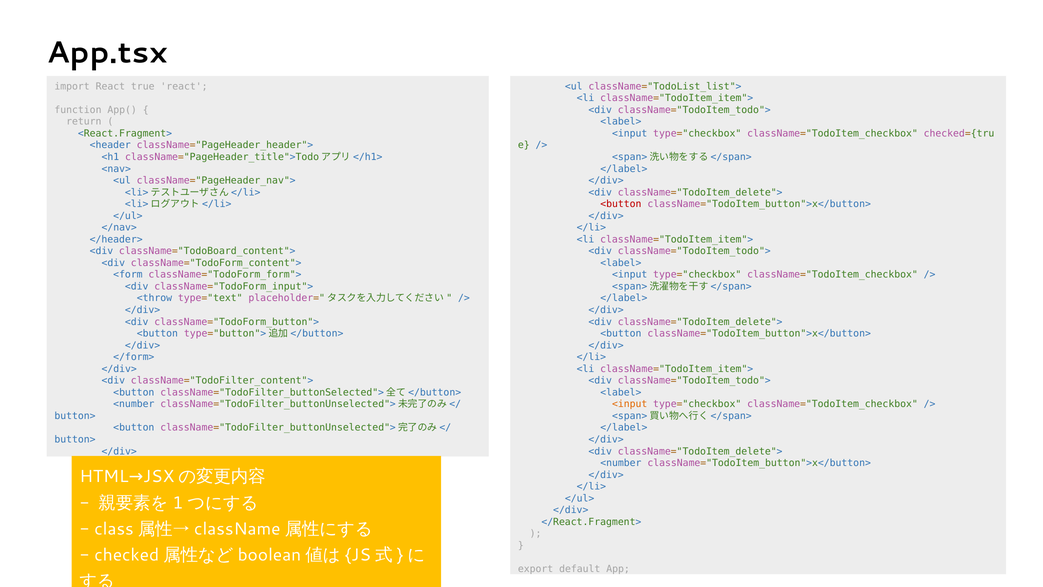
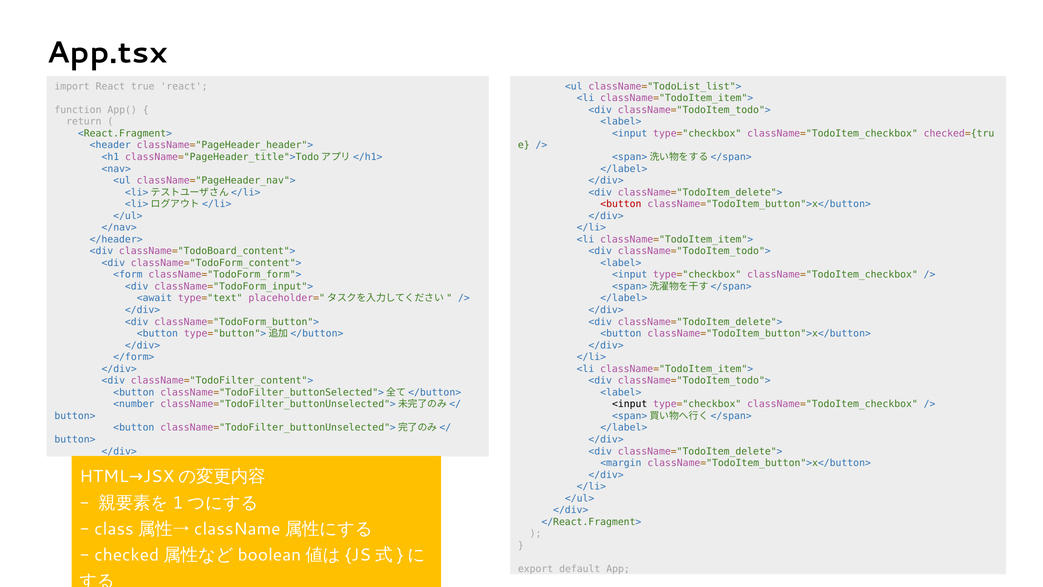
<throw: <throw -> <await (154, 298)
<input colour: orange -> black (630, 404)
<number: <number -> <margin (621, 463)
